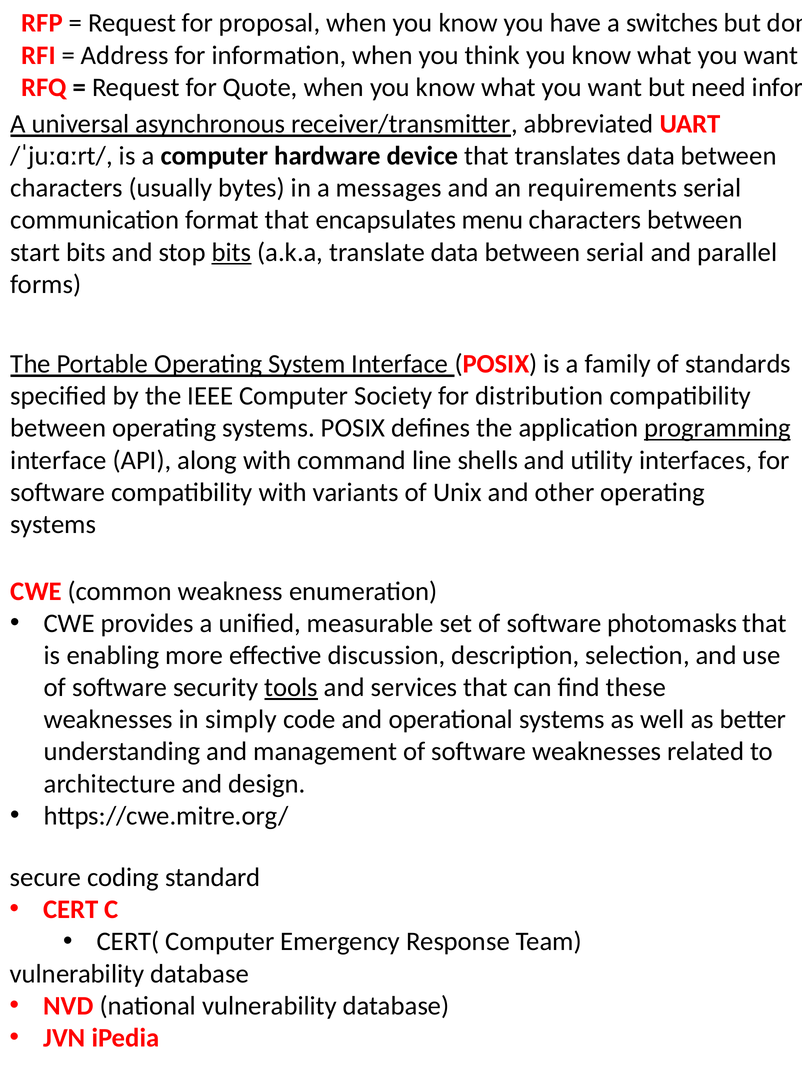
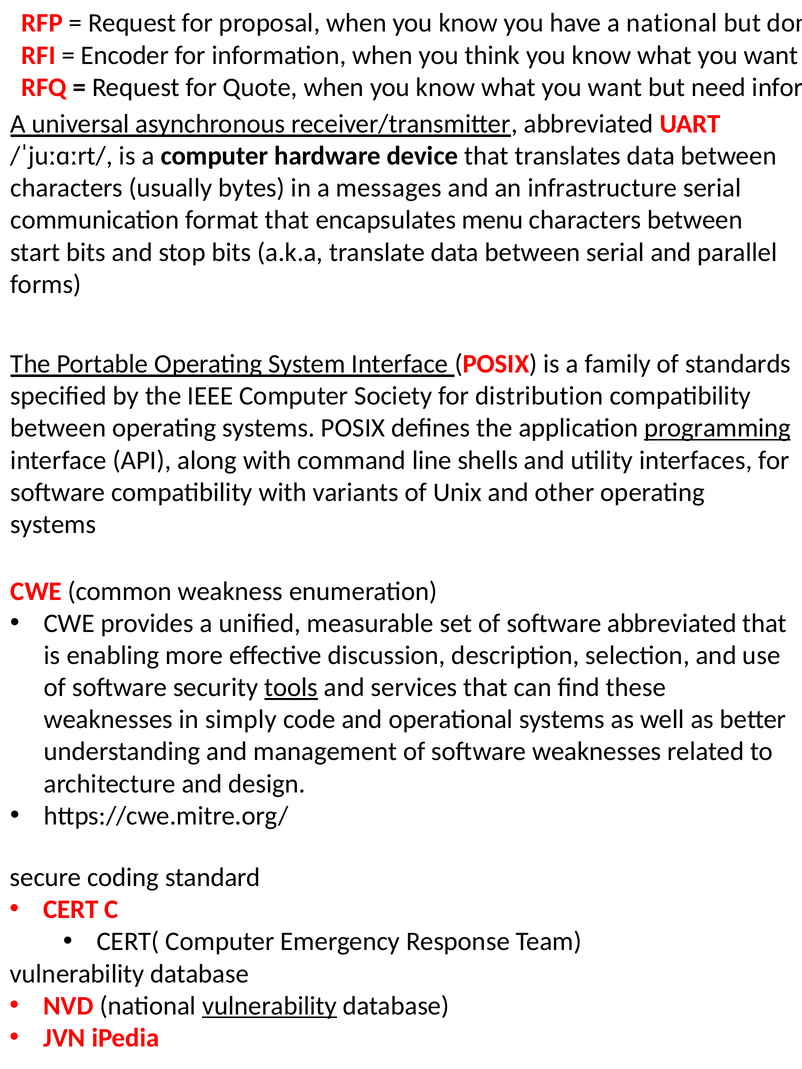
a switches: switches -> national (672, 23)
Address: Address -> Encoder (125, 55)
an requirements: requirements -> infrastructure (602, 188)
bits underline: present -> none (231, 252)
software photomasks: photomasks -> abbreviated (672, 624)
vulnerability underline: none -> present (270, 1006)
